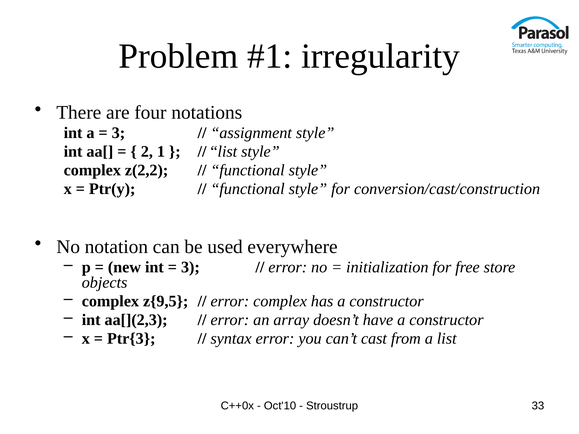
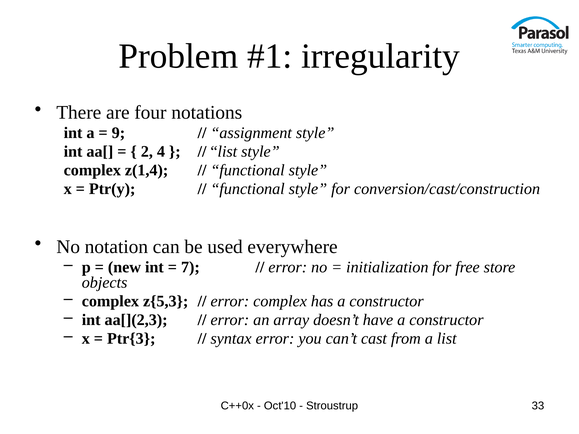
3: 3 -> 9 (118, 133)
1: 1 -> 4 (161, 152)
z(2,2: z(2,2 -> z(1,4 (147, 170)
3: 3 -> 7 (190, 267)
z{9,5: z{9,5 -> z{5,3 (166, 301)
